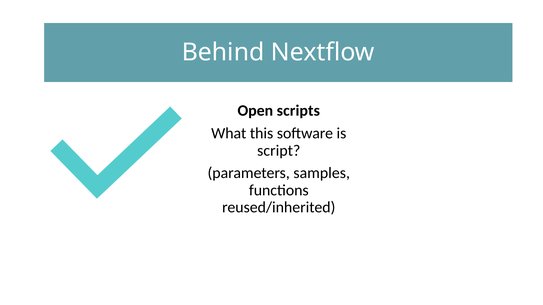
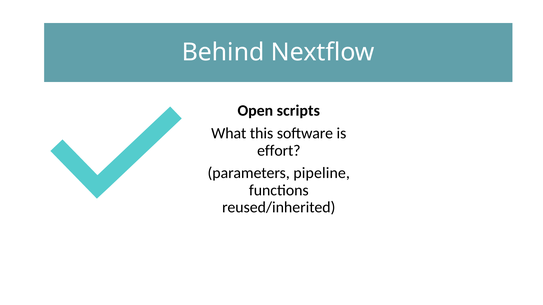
script: script -> effort (279, 151)
samples: samples -> pipeline (322, 173)
